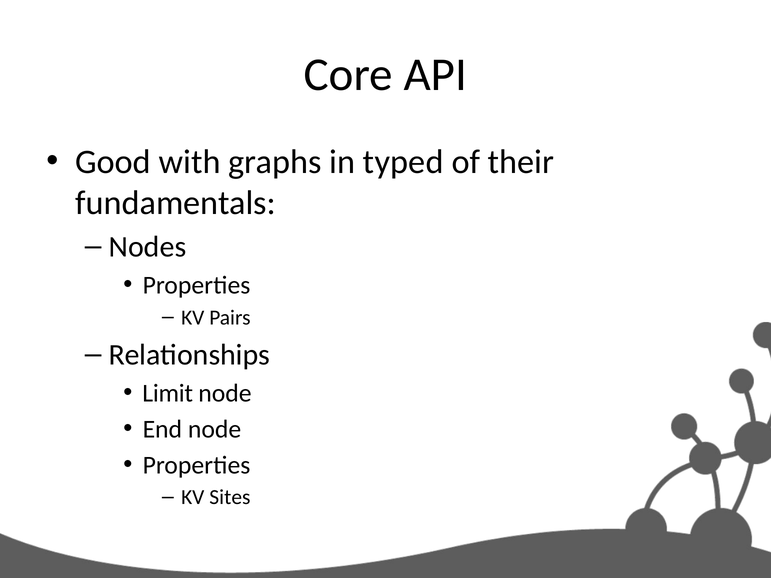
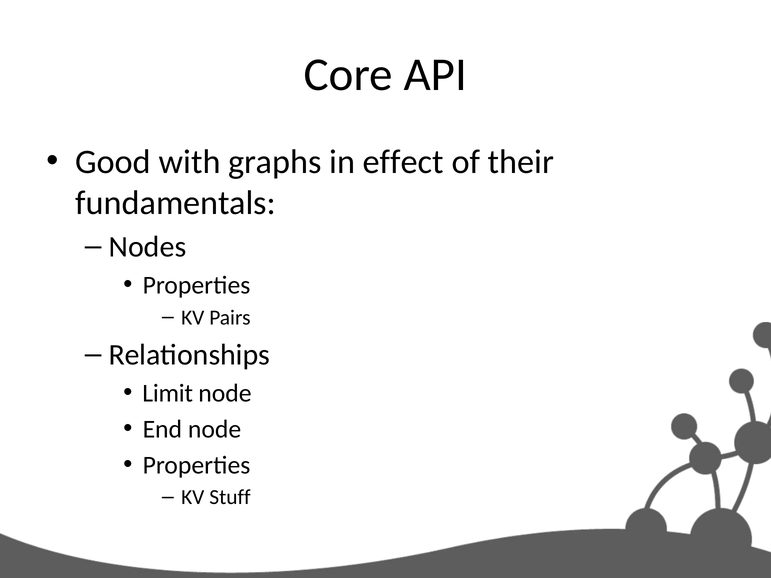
typed: typed -> effect (403, 162)
Sites: Sites -> Stuff (230, 498)
